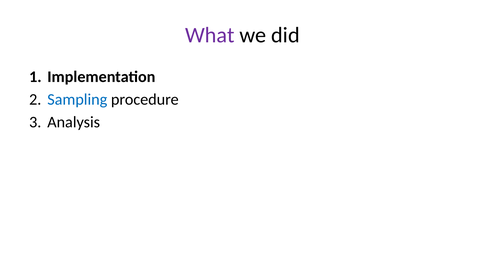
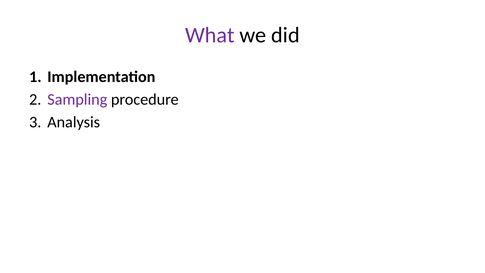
Sampling colour: blue -> purple (77, 100)
